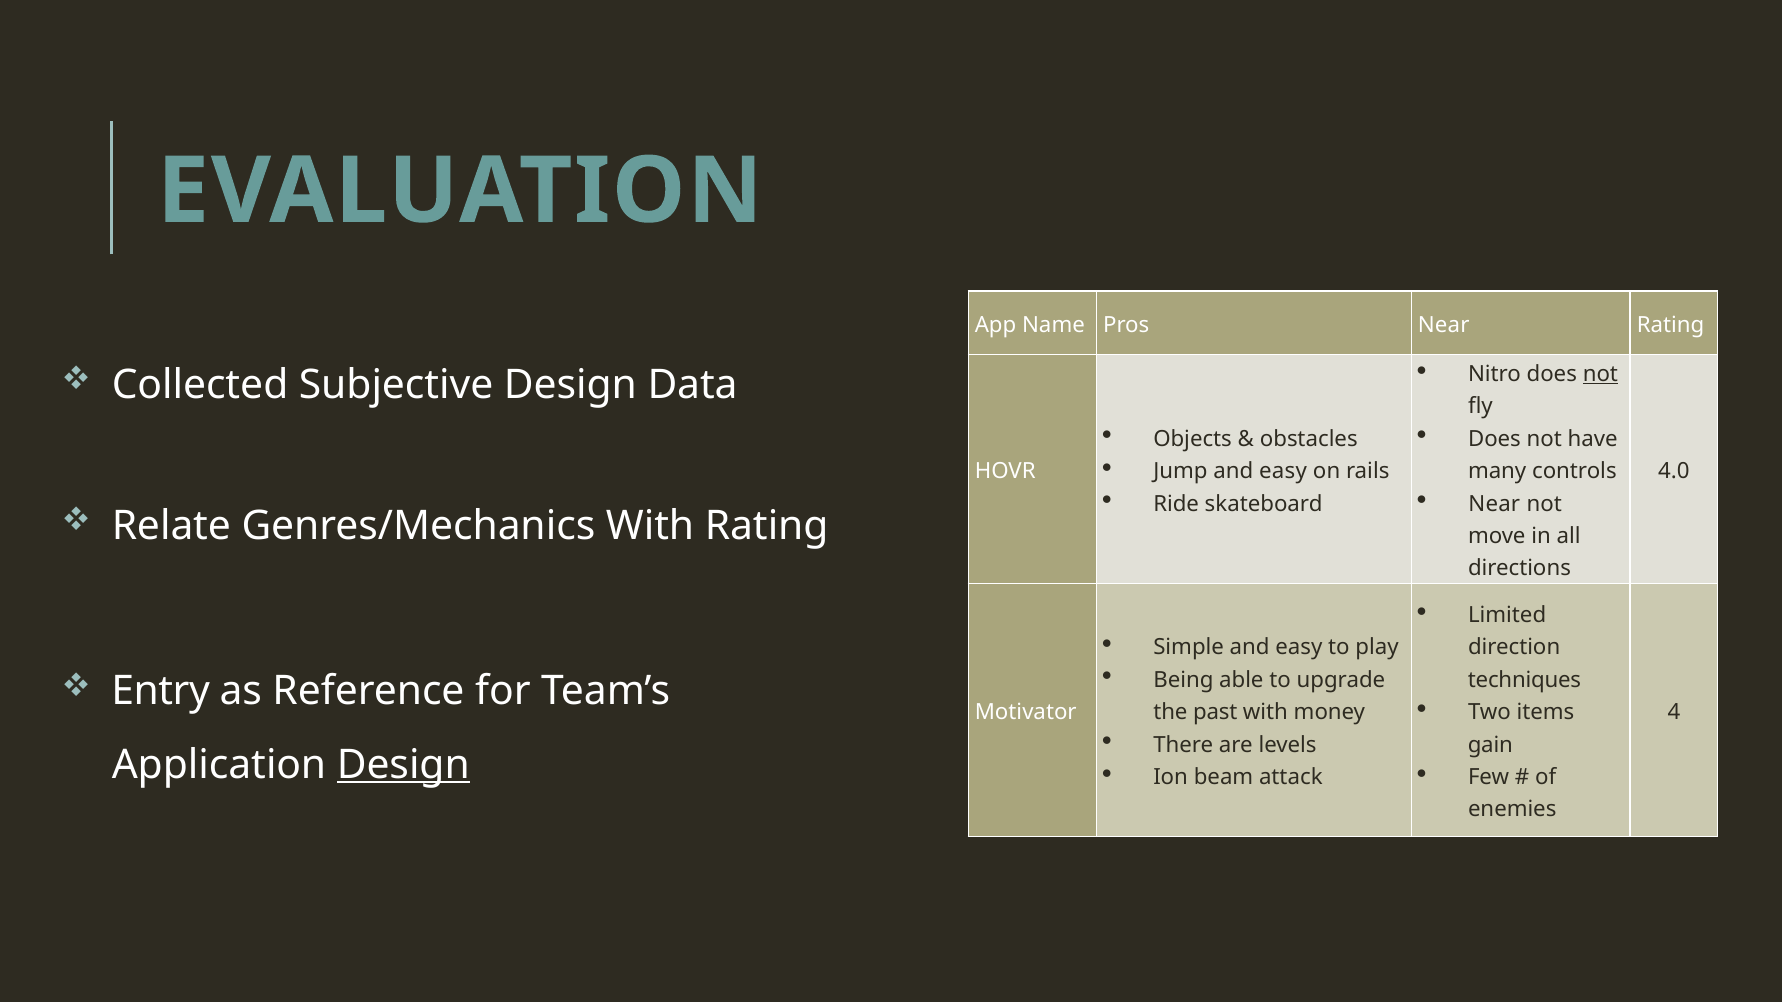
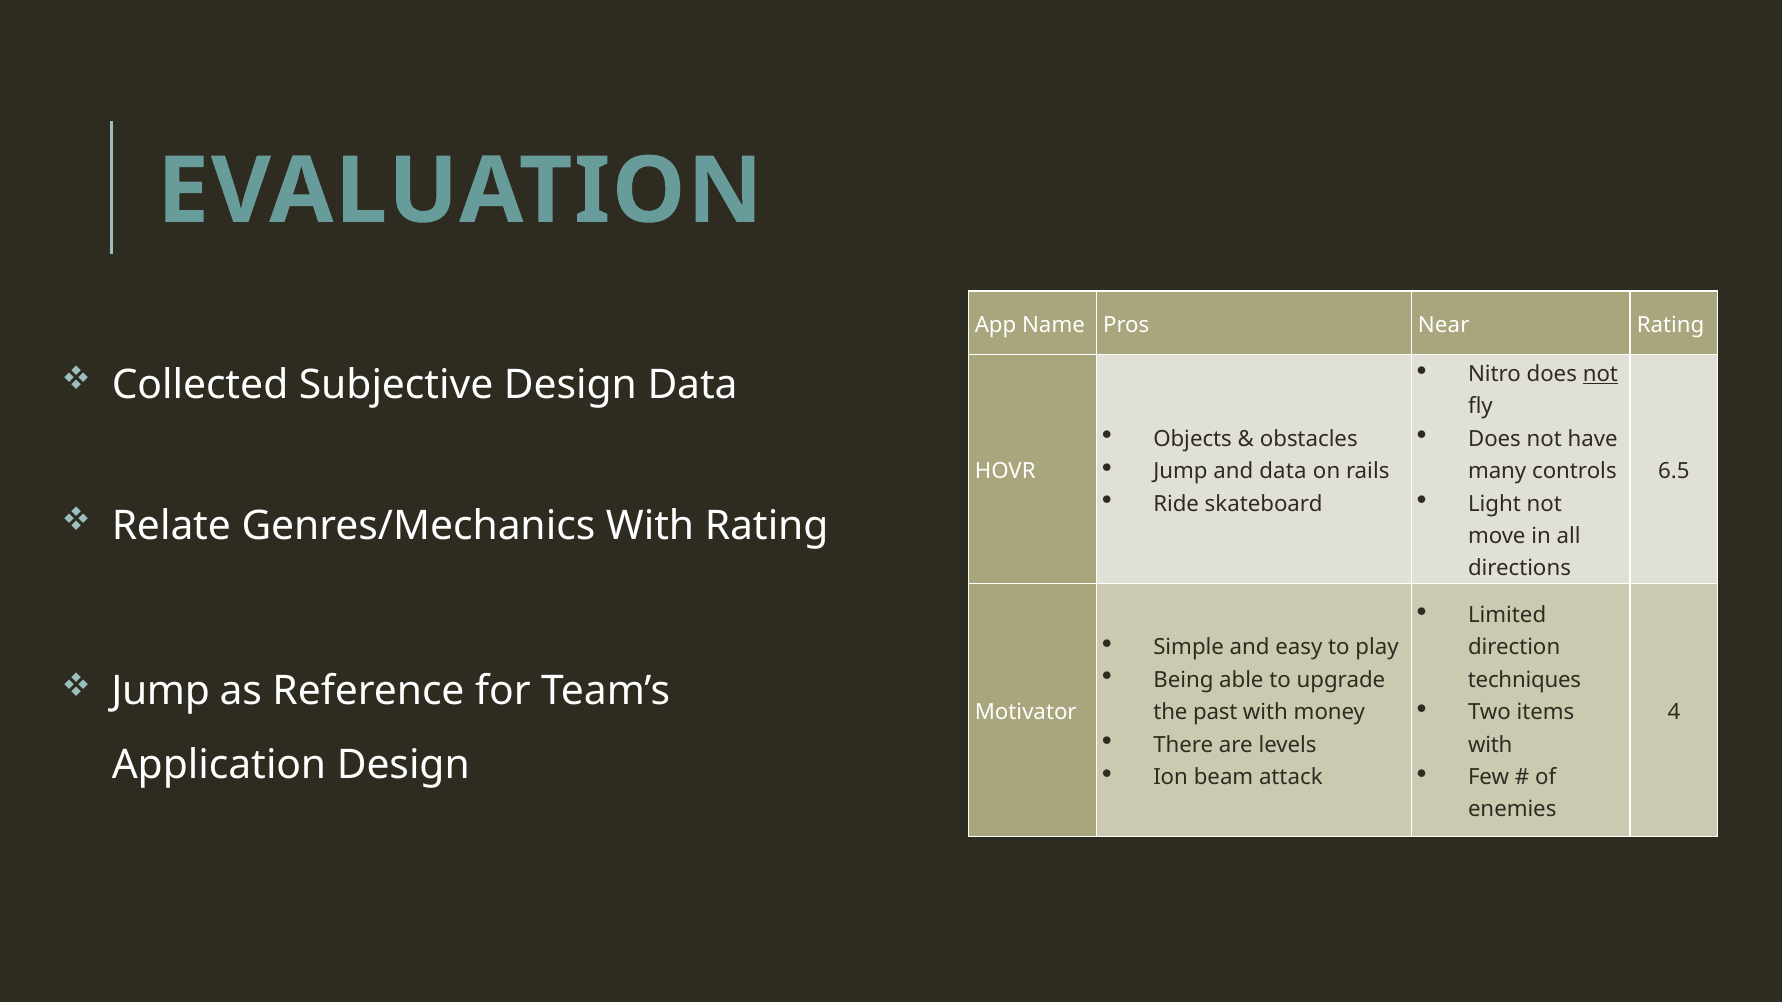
Jump and easy: easy -> data (1283, 471)
4.0: 4.0 -> 6.5 (1674, 471)
Near: Near -> Light (1494, 504)
Entry: Entry -> Jump (161, 691)
gain: gain -> with (1490, 745)
Design underline: present -> none (403, 765)
